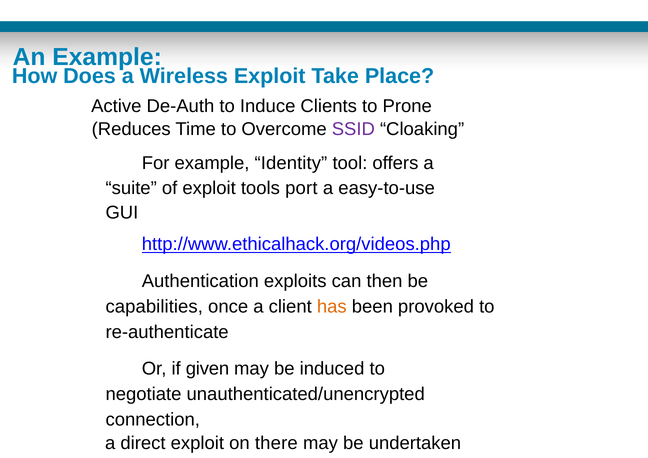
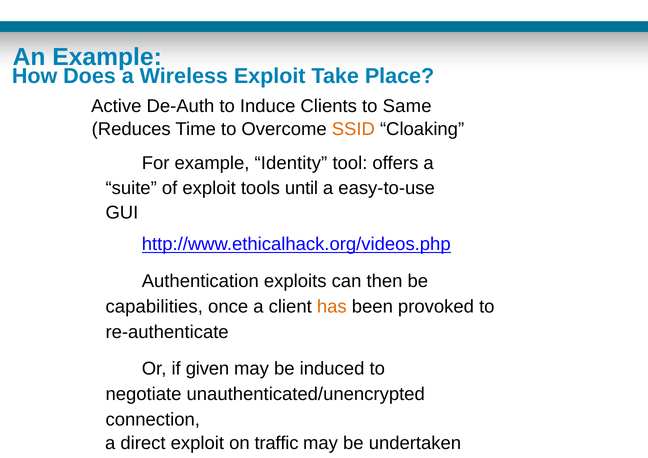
Prone: Prone -> Same (407, 106)
SSID colour: purple -> orange (353, 129)
port: port -> until (302, 188)
there: there -> traffic (277, 443)
